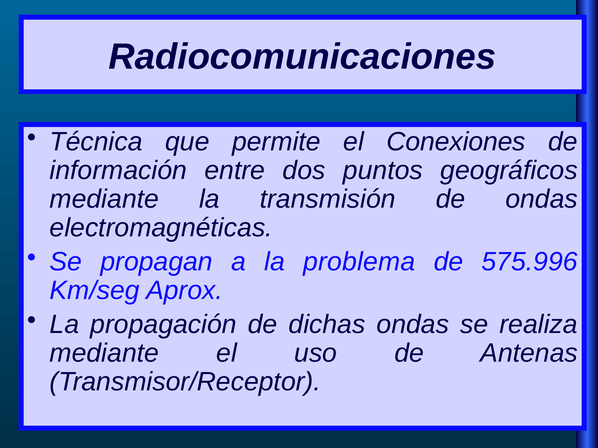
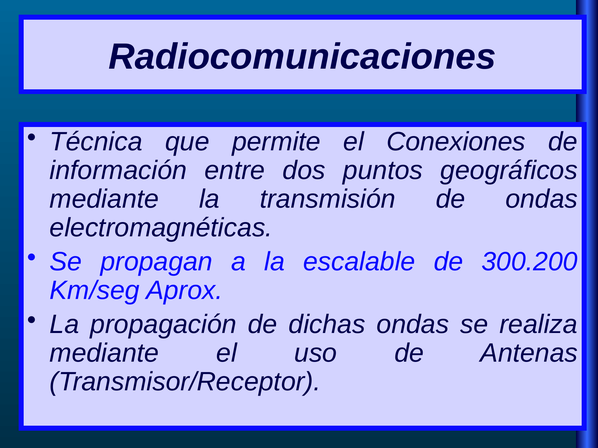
problema: problema -> escalable (359, 262)
575.996: 575.996 -> 300.200 (530, 262)
